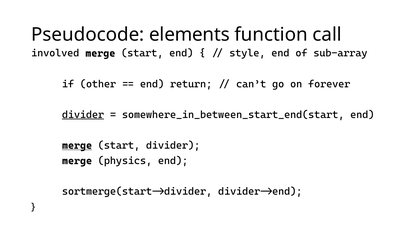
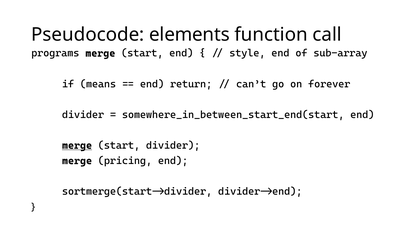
involved: involved -> programs (55, 53)
other: other -> means (98, 84)
divider underline: present -> none (83, 114)
physics: physics -> pricing (125, 161)
